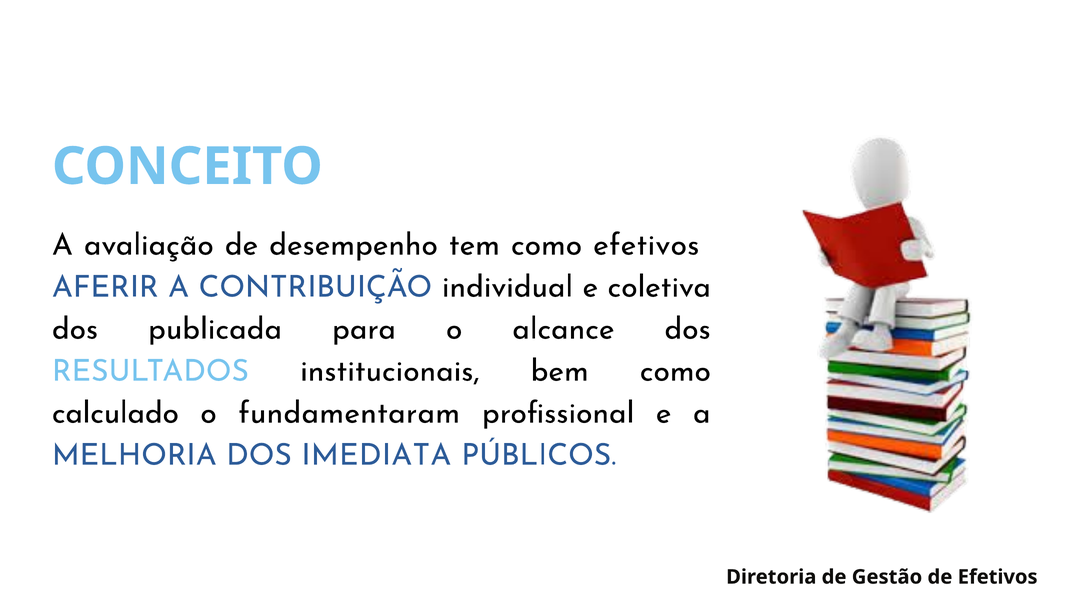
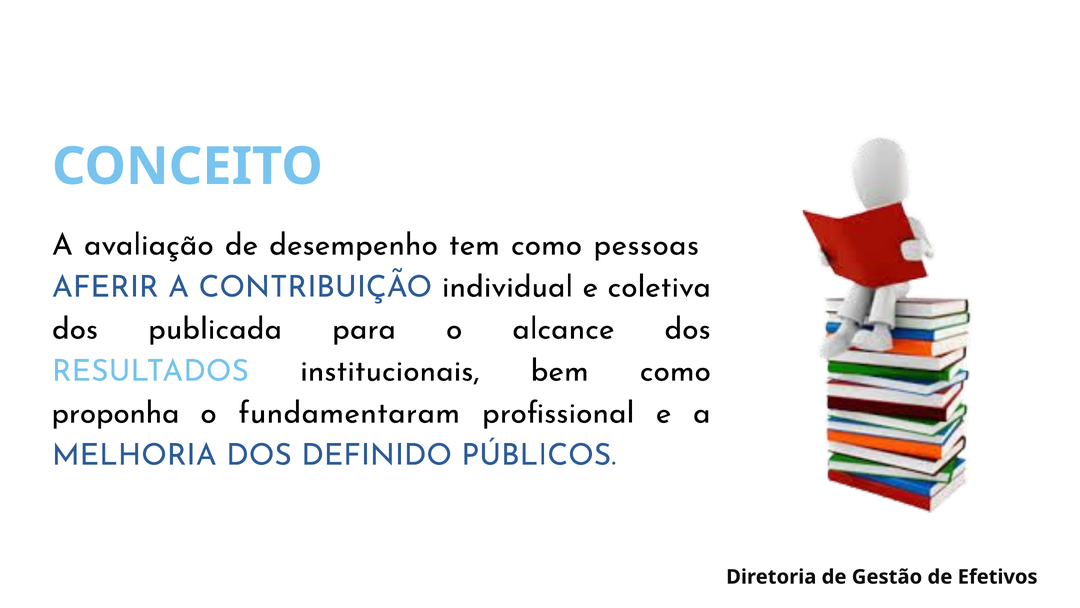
como efetivos: efetivos -> pessoas (646, 245)
calculado: calculado -> proponha (115, 412)
IMEDIATA: IMEDIATA -> DEFINIDO (377, 454)
